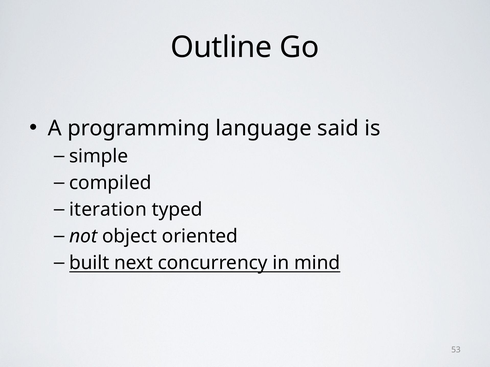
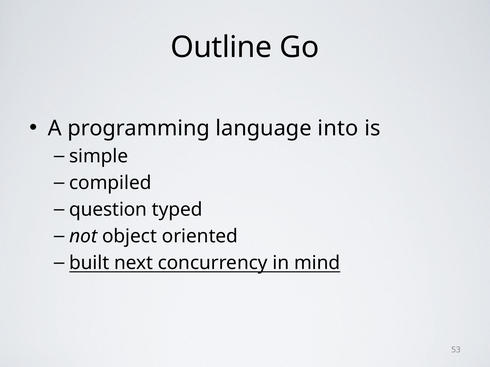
said: said -> into (338, 128)
iteration: iteration -> question (108, 210)
